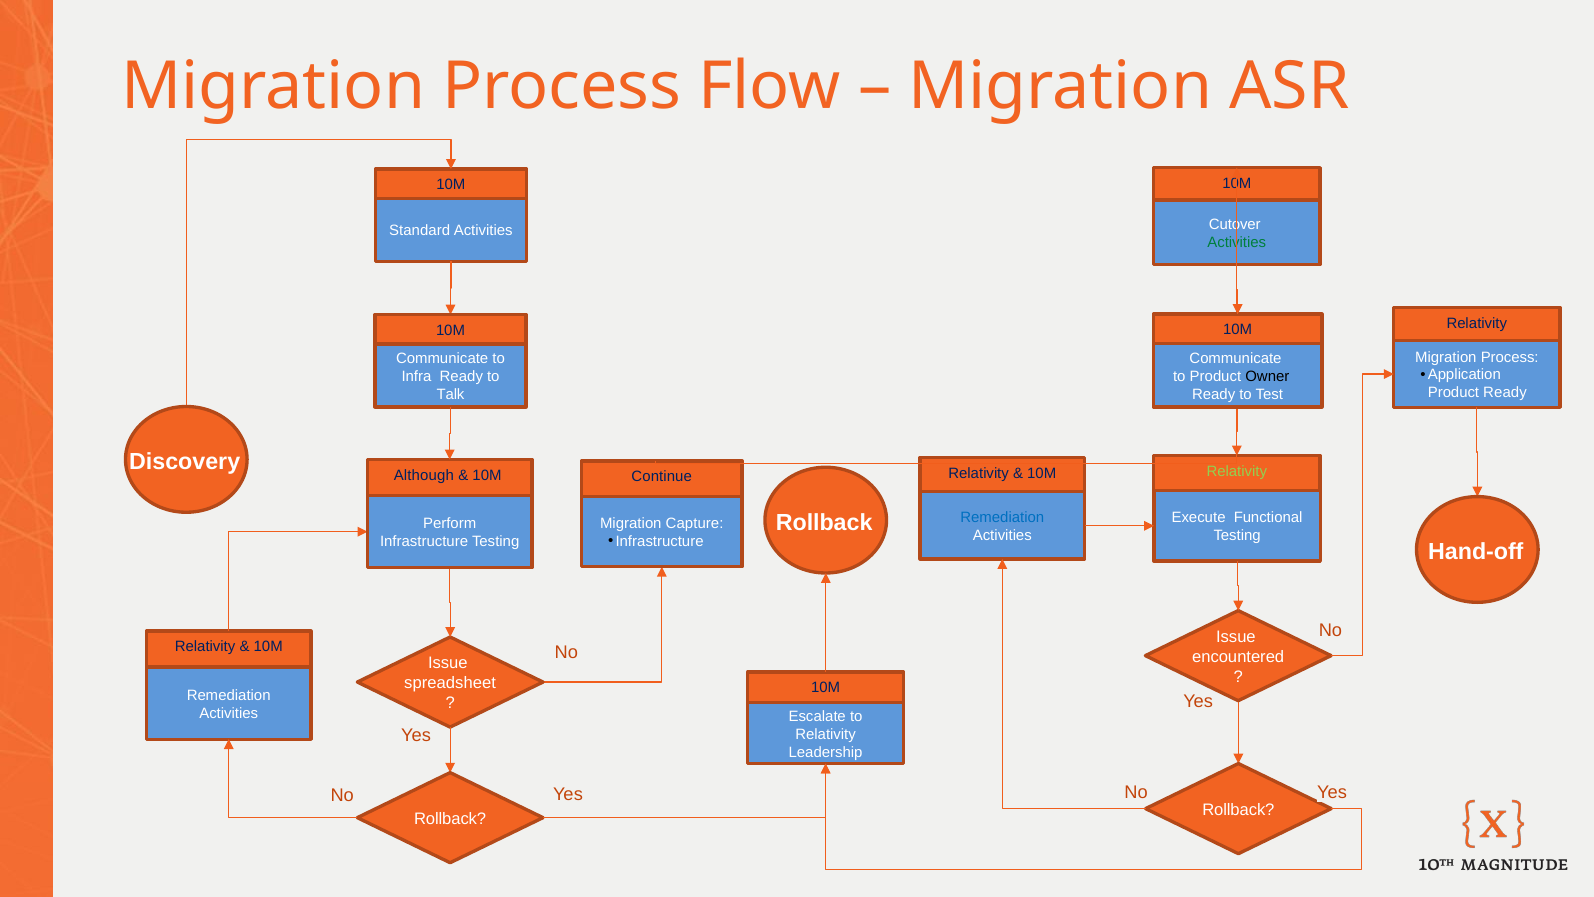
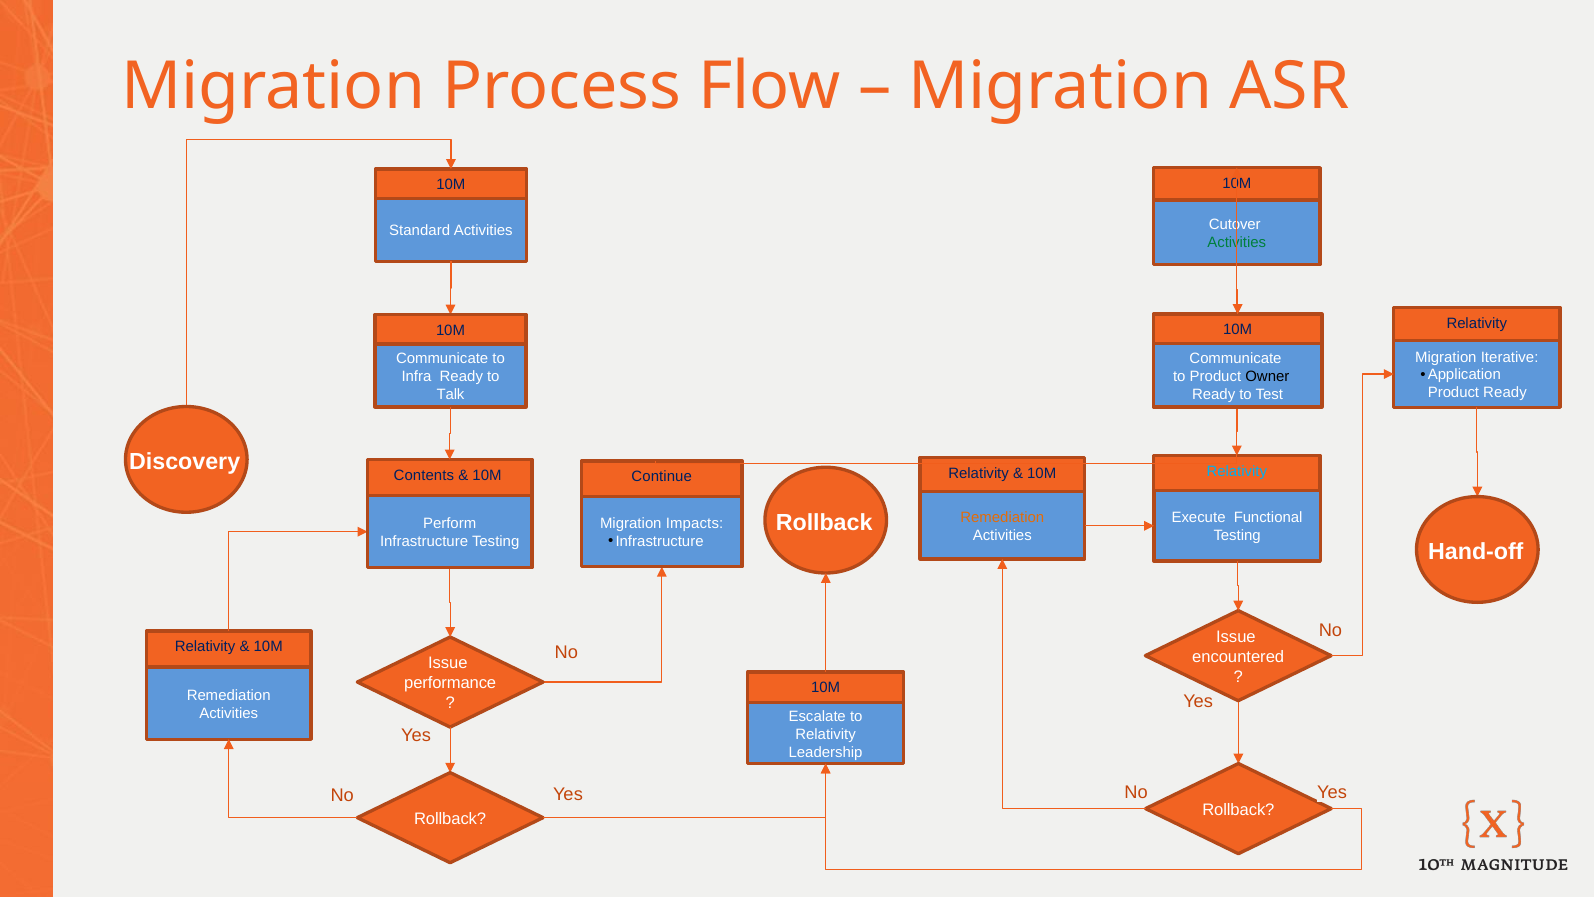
Process: Process -> Iterative (1510, 357)
Relativity colour: light green -> light blue (1237, 471)
Although: Although -> Contents (424, 475)
Remediation colour: blue -> orange (1002, 517)
Capture: Capture -> Impacts (695, 523)
spreadsheet: spreadsheet -> performance (450, 683)
